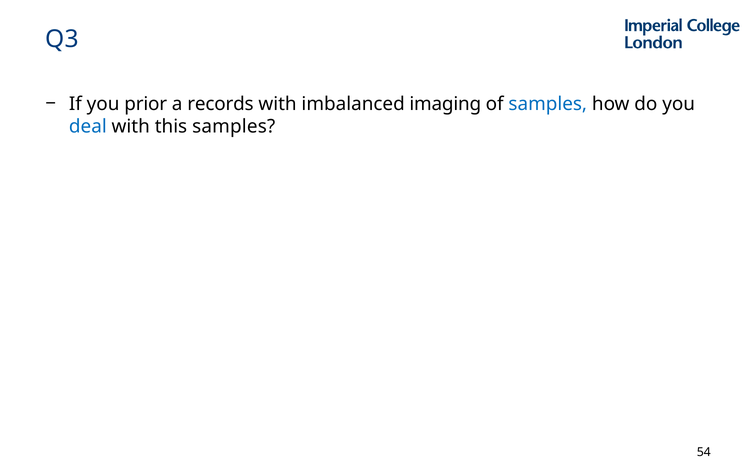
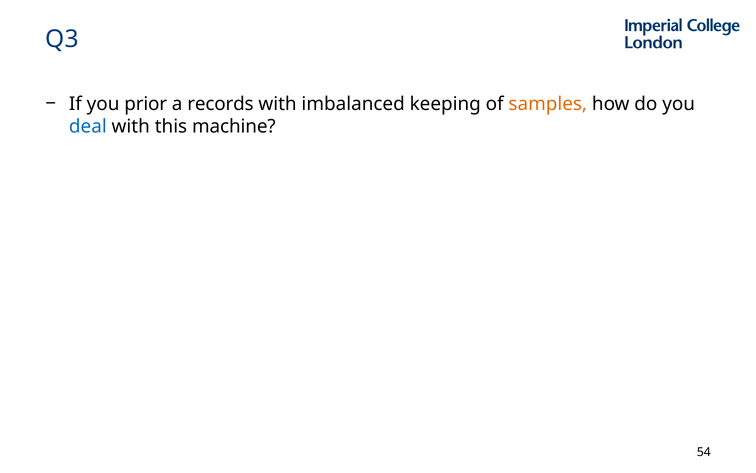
imaging: imaging -> keeping (445, 104)
samples colour: blue -> orange (548, 104)
this samples: samples -> machine (234, 127)
